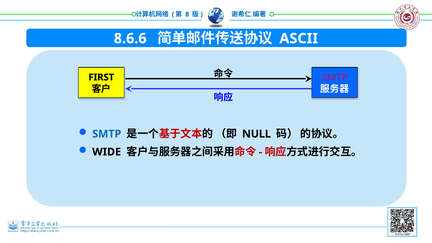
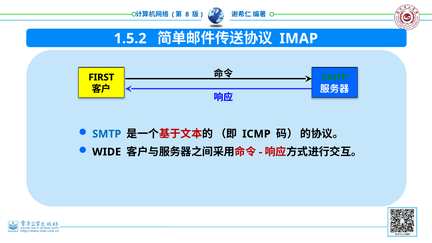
8.6.6: 8.6.6 -> 1.5.2 (130, 39)
ASCII: ASCII -> IMAP (299, 39)
SMTP colour: purple -> green (335, 77)
NULL: NULL -> ICMP (256, 134)
